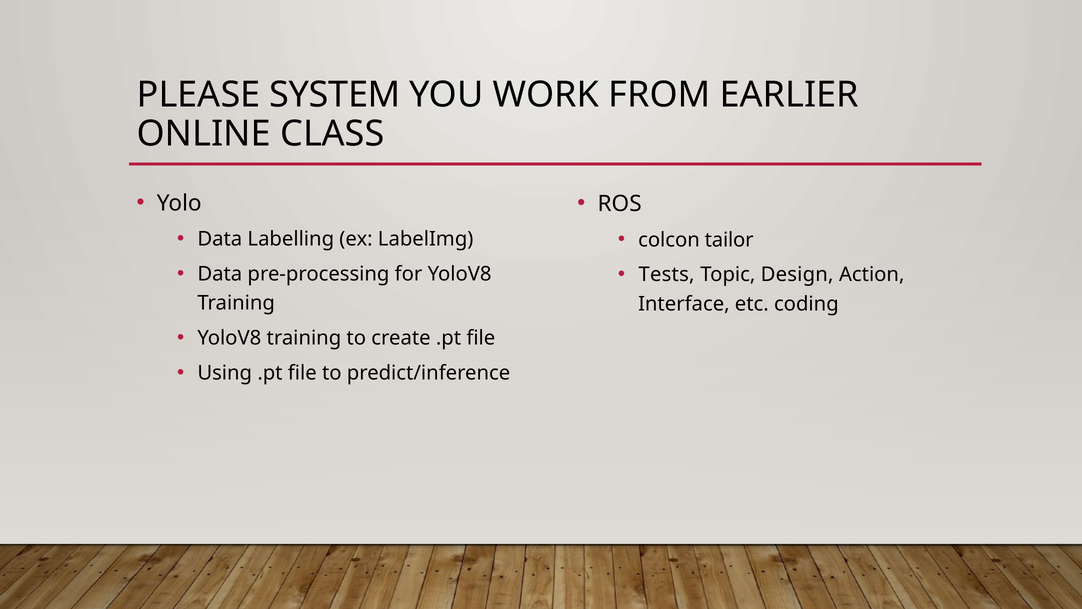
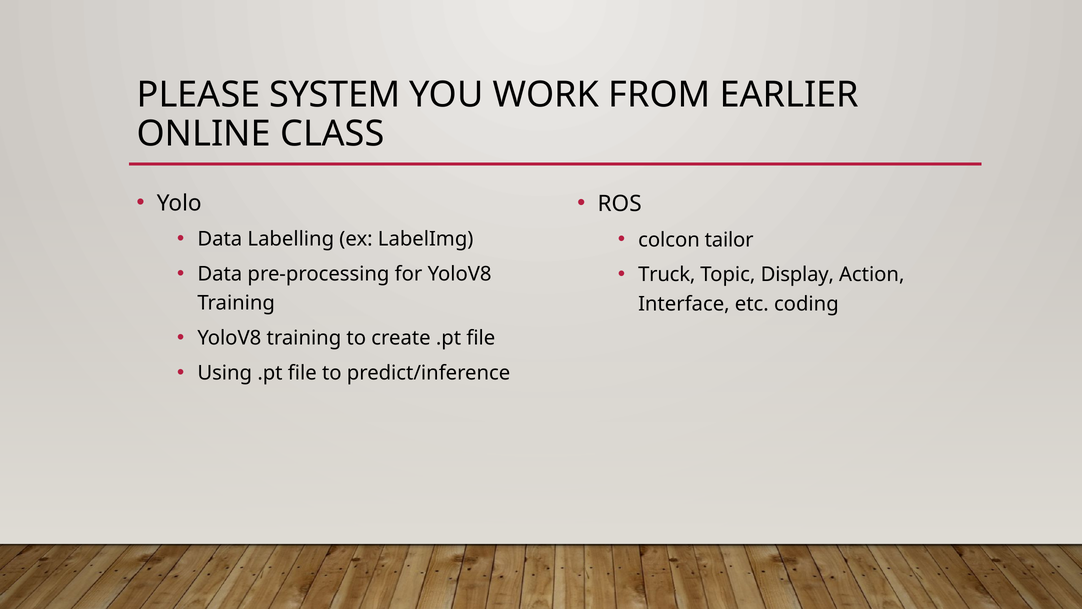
Tests: Tests -> Truck (667, 274)
Design: Design -> Display (797, 274)
